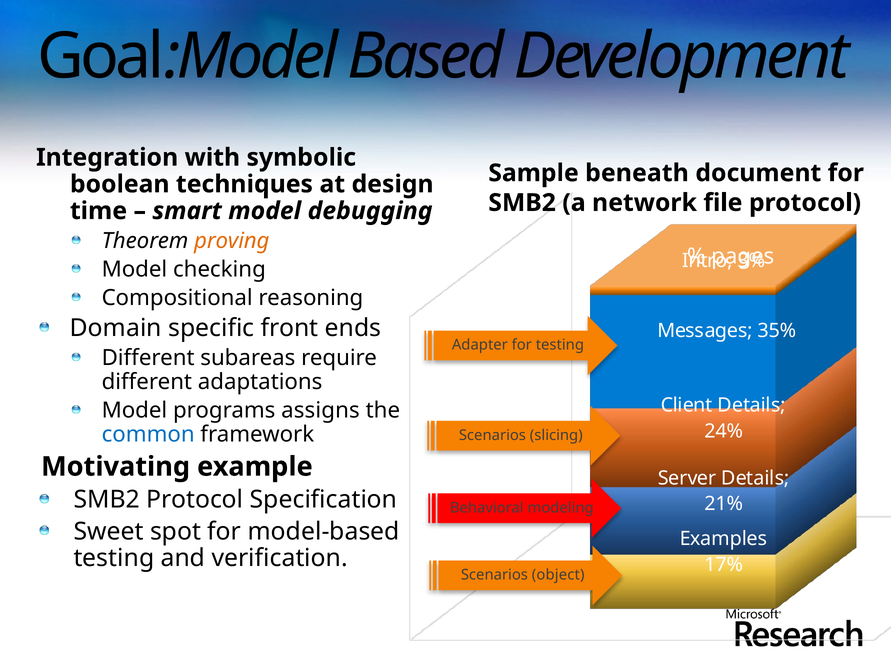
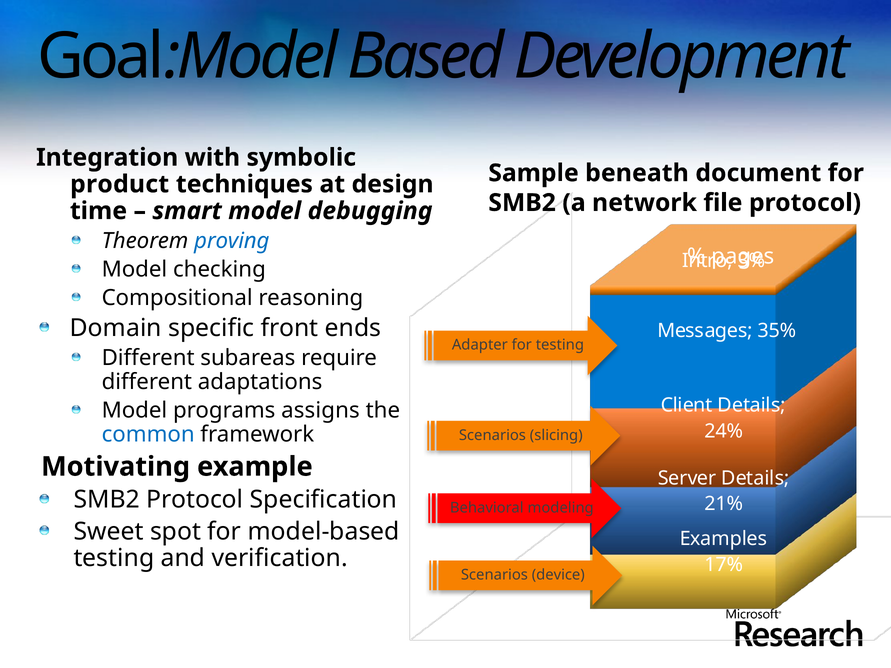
boolean: boolean -> product (120, 184)
proving colour: orange -> blue (232, 241)
object: object -> device (558, 575)
